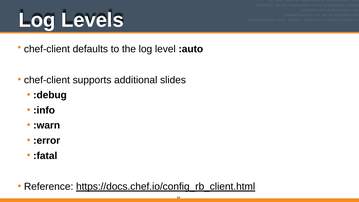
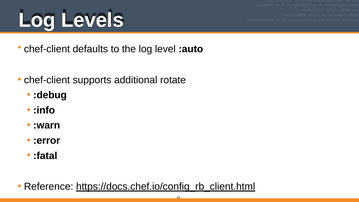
slides: slides -> rotate (173, 80)
